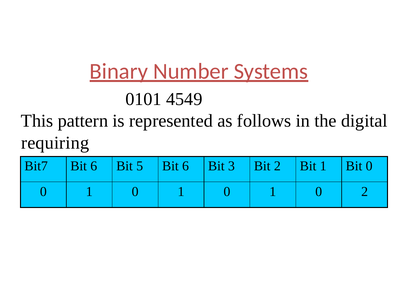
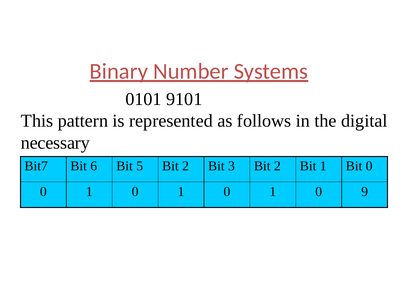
4549: 4549 -> 9101 (184, 99)
requiring: requiring -> necessary (55, 143)
5 Bit 6: 6 -> 2 (186, 166)
0 2: 2 -> 9 (365, 192)
